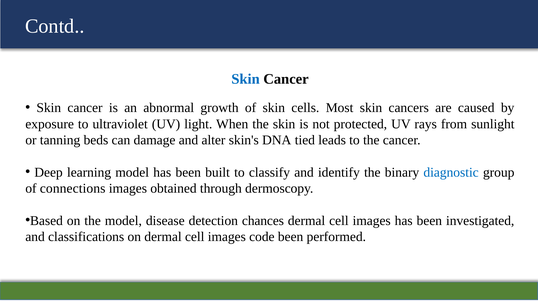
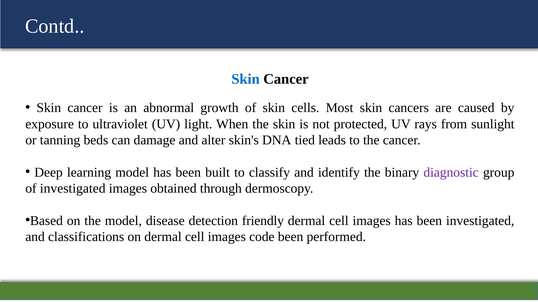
diagnostic colour: blue -> purple (451, 173)
of connections: connections -> investigated (73, 189)
chances: chances -> friendly (263, 221)
